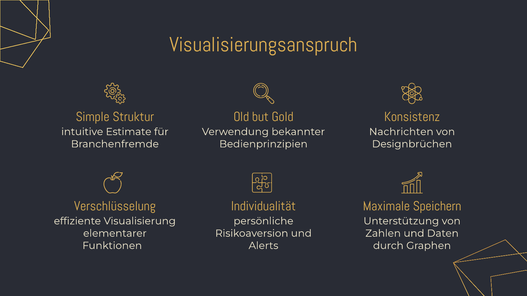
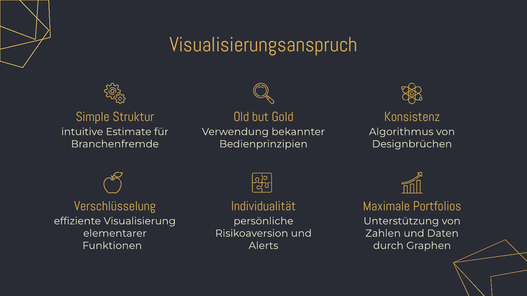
Nachrichten: Nachrichten -> Algorithmus (401, 132)
Speichern: Speichern -> Portfolios (437, 207)
